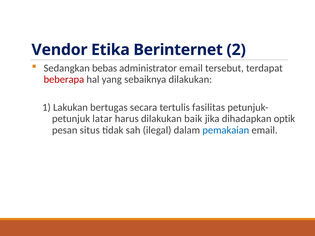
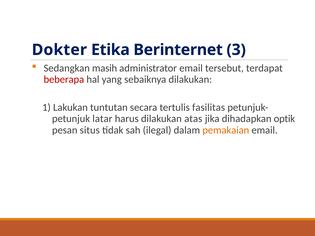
Vendor: Vendor -> Dokter (59, 50)
2: 2 -> 3 (236, 50)
bebas: bebas -> masih (105, 68)
bertugas: bertugas -> tuntutan (109, 108)
baik: baik -> atas (193, 119)
pemakaian colour: blue -> orange (226, 130)
